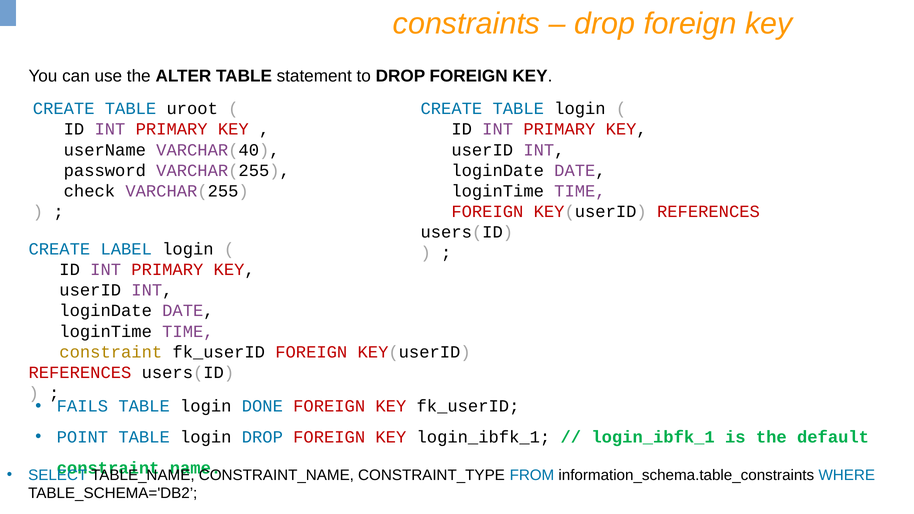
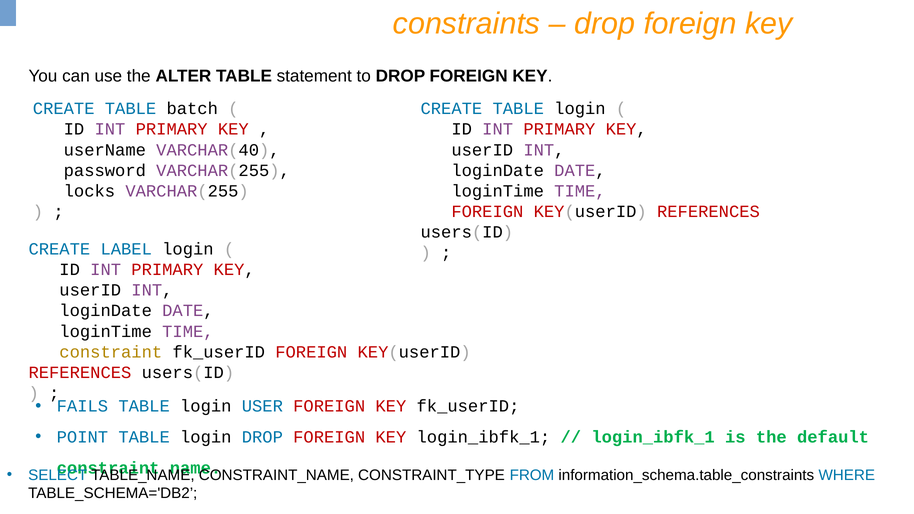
uroot: uroot -> batch (192, 109)
check: check -> locks (89, 191)
DONE: DONE -> USER (262, 406)
